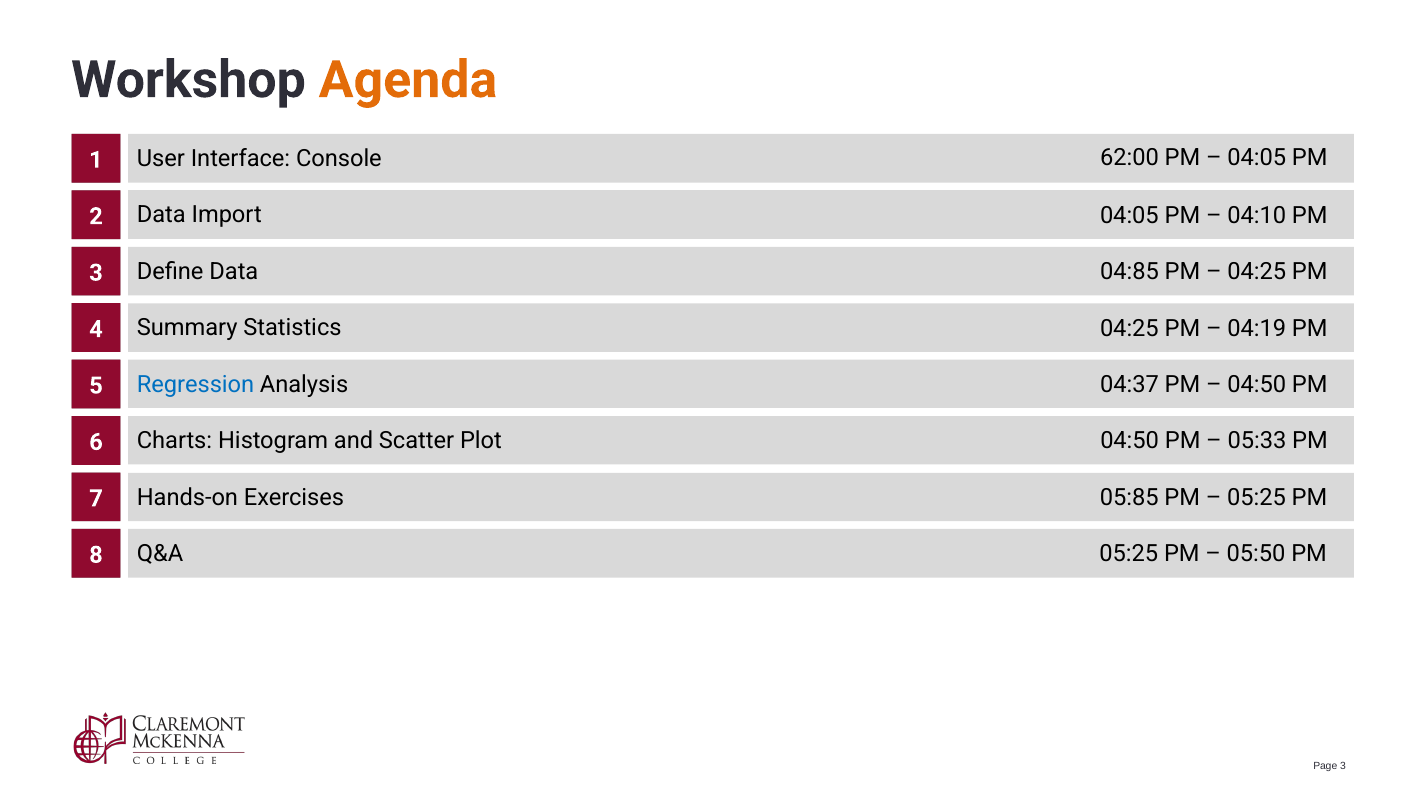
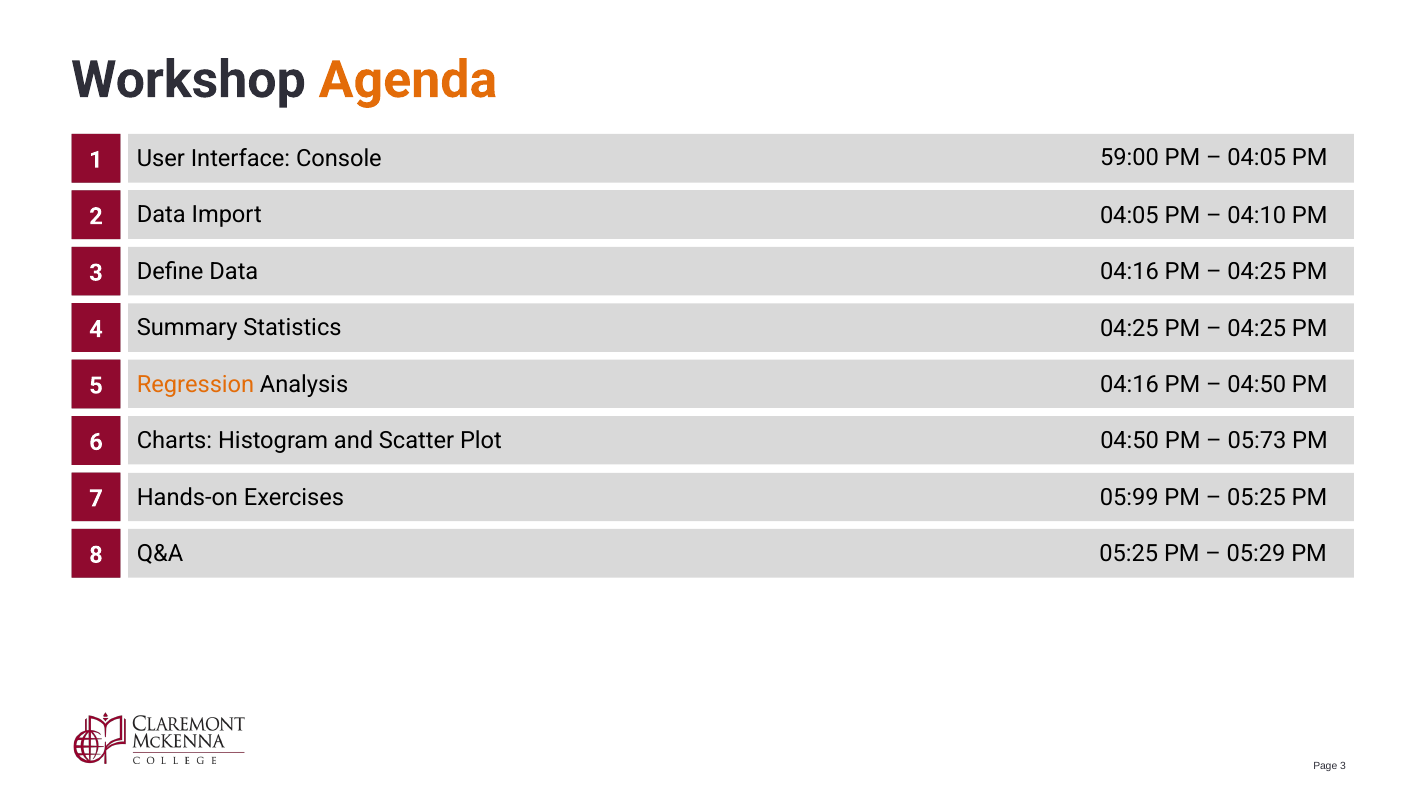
62:00: 62:00 -> 59:00 (1129, 158)
04:85: 04:85 -> 04:16 (1130, 272)
04:19: 04:19 -> 04:25 (1257, 328)
Regression colour: blue -> orange (196, 384)
04:37: 04:37 -> 04:16 (1130, 385)
05:33: 05:33 -> 05:73 (1257, 441)
05:85: 05:85 -> 05:99 (1129, 497)
05:50: 05:50 -> 05:29 (1256, 554)
